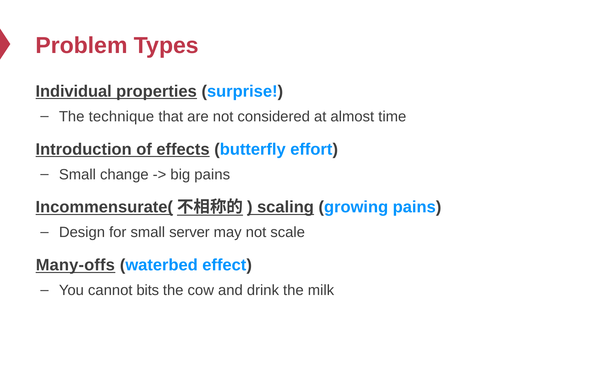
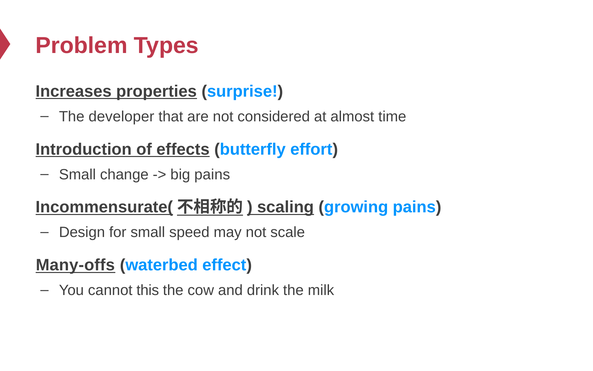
Individual: Individual -> Increases (74, 91)
technique: technique -> developer (121, 116)
server: server -> speed (189, 232)
bits: bits -> this (148, 290)
